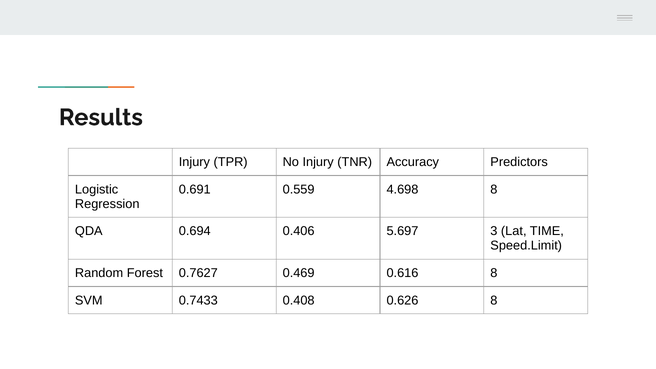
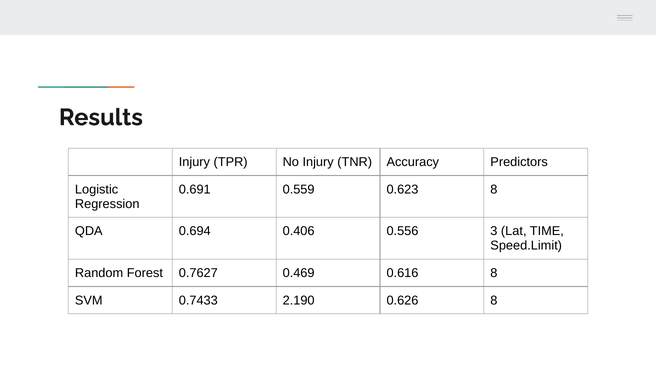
4.698: 4.698 -> 0.623 (402, 189)
5.697: 5.697 -> 0.556 (402, 231)
0.408: 0.408 -> 2.190 (299, 300)
